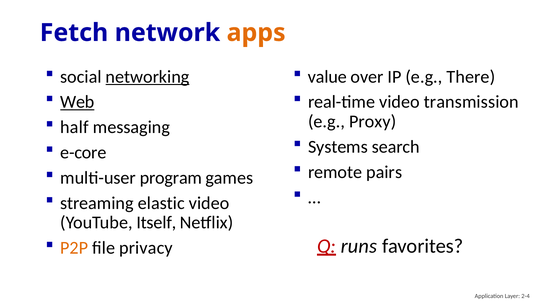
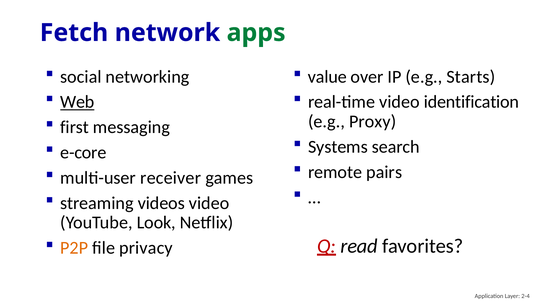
apps colour: orange -> green (256, 33)
networking underline: present -> none (148, 77)
There: There -> Starts (471, 77)
transmission: transmission -> identification (471, 102)
half: half -> first (75, 127)
program: program -> receiver (171, 178)
elastic: elastic -> videos (161, 203)
Itself: Itself -> Look (156, 223)
runs: runs -> read (359, 246)
